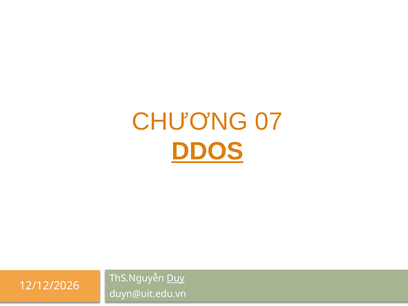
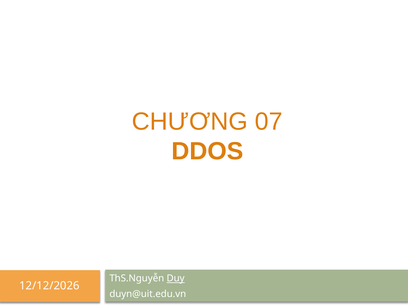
DDOS underline: present -> none (207, 151)
